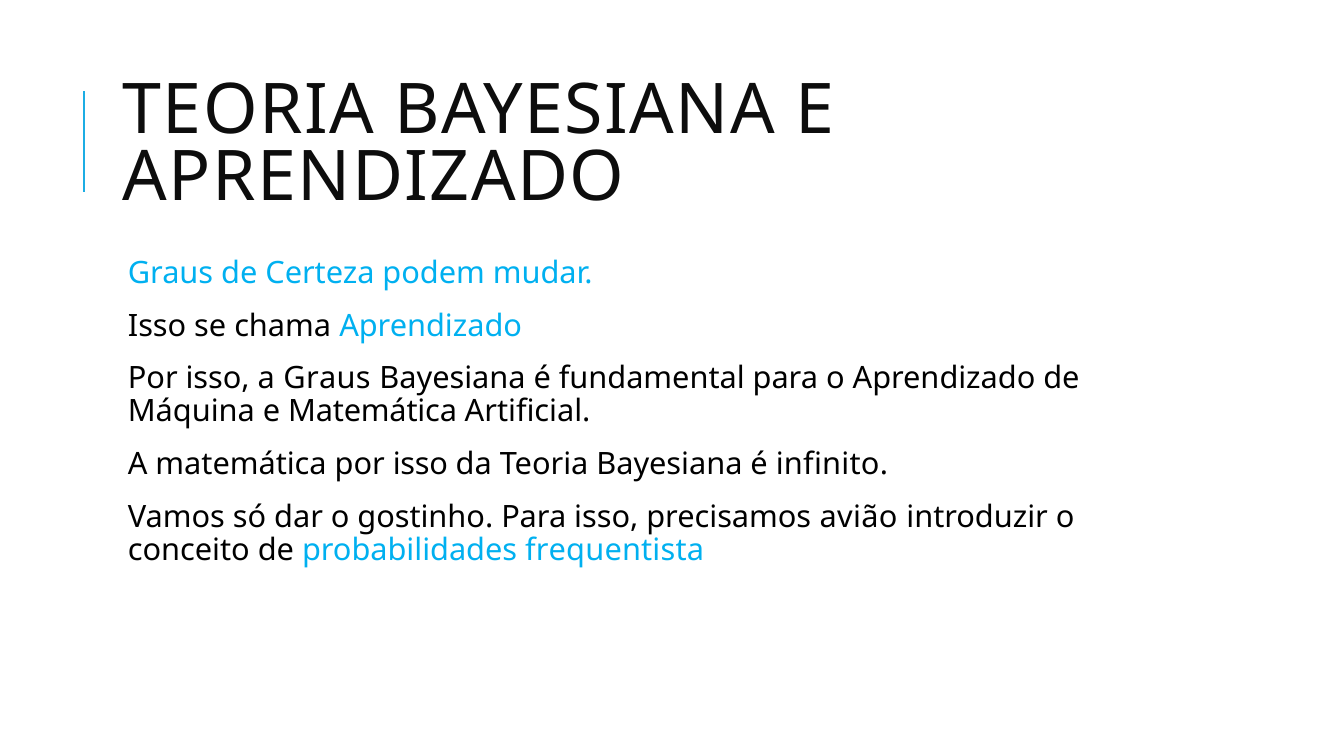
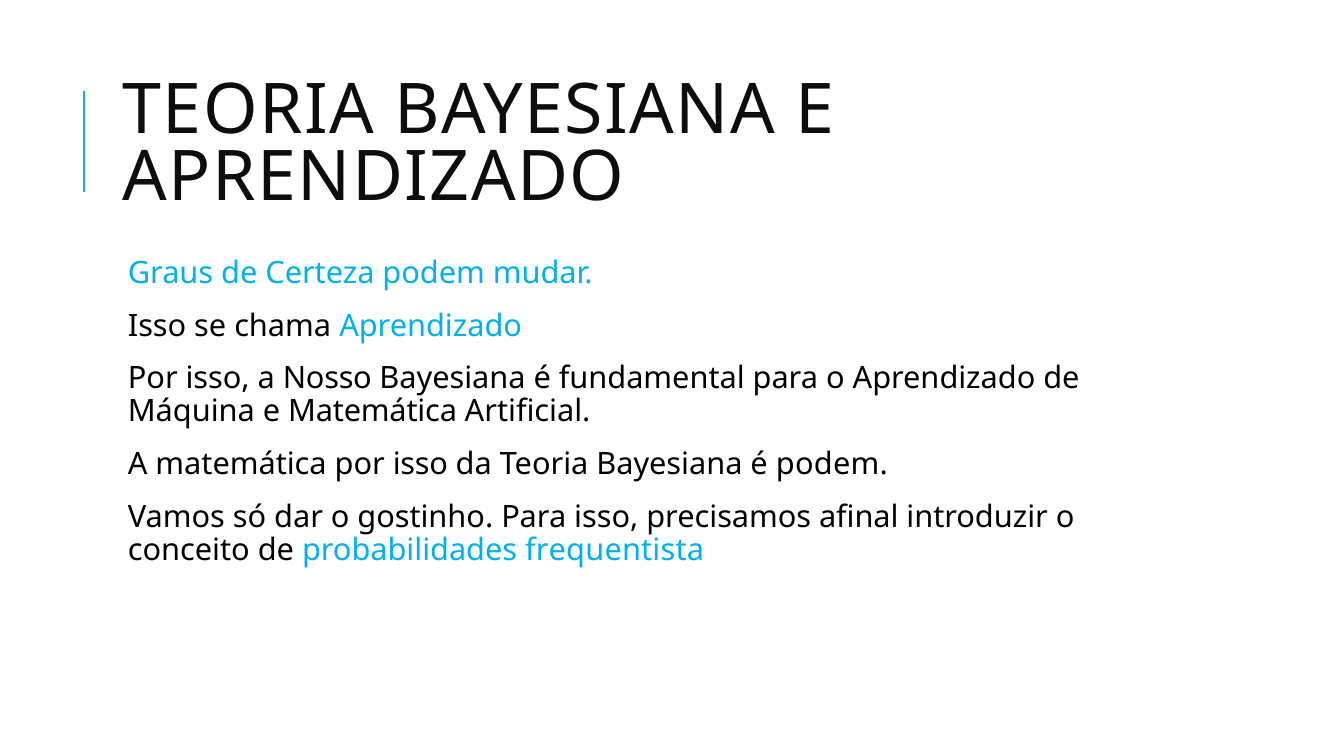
a Graus: Graus -> Nosso (327, 379)
é infinito: infinito -> podem (832, 465)
avião: avião -> afinal (859, 518)
